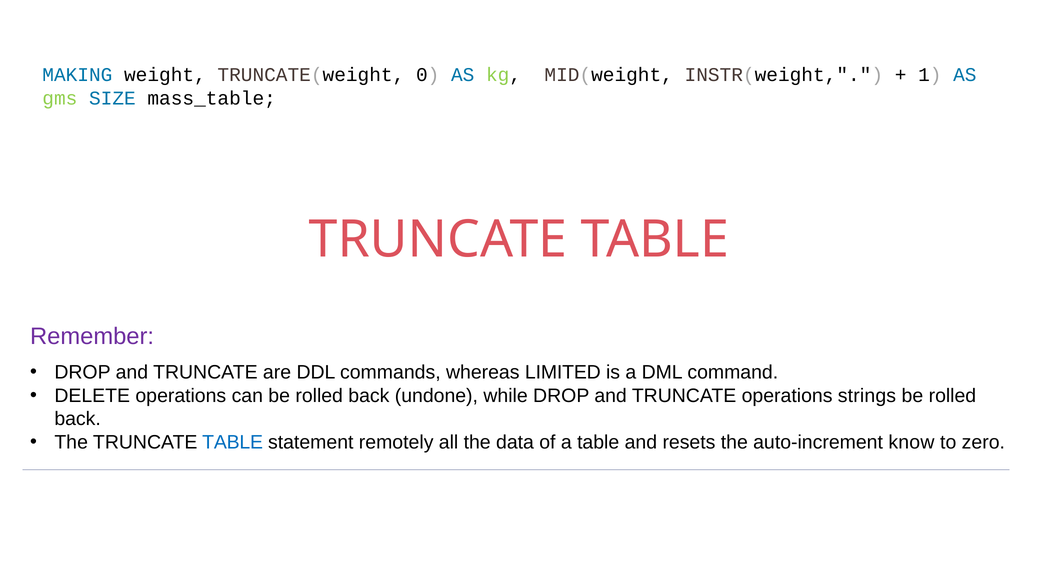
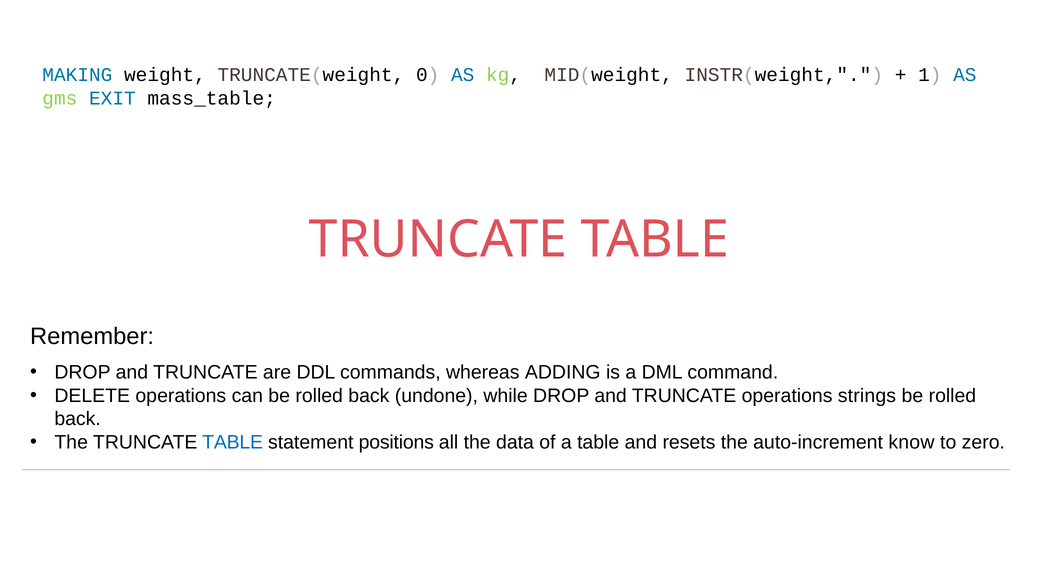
SIZE: SIZE -> EXIT (112, 98)
Remember colour: purple -> black (92, 336)
LIMITED: LIMITED -> ADDING (563, 372)
remotely: remotely -> positions (396, 442)
